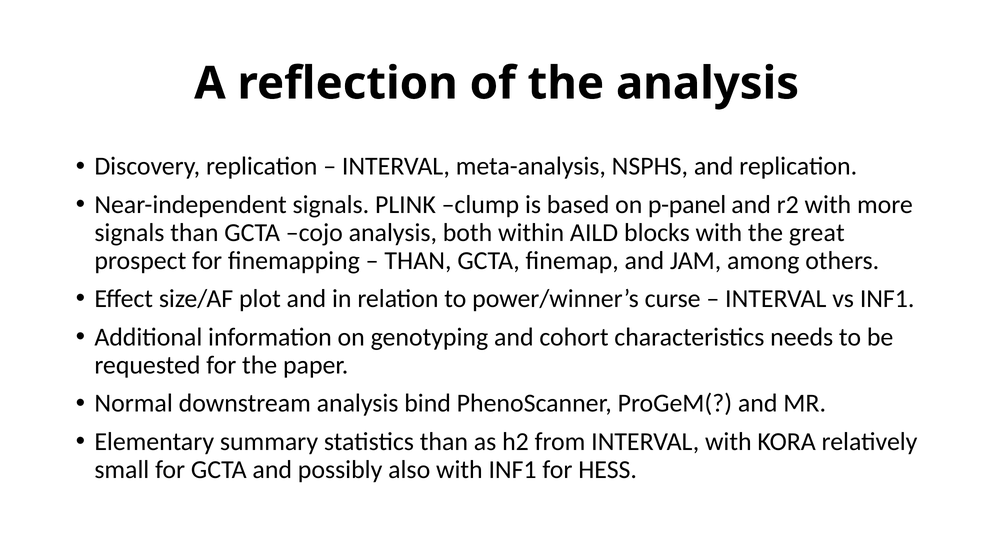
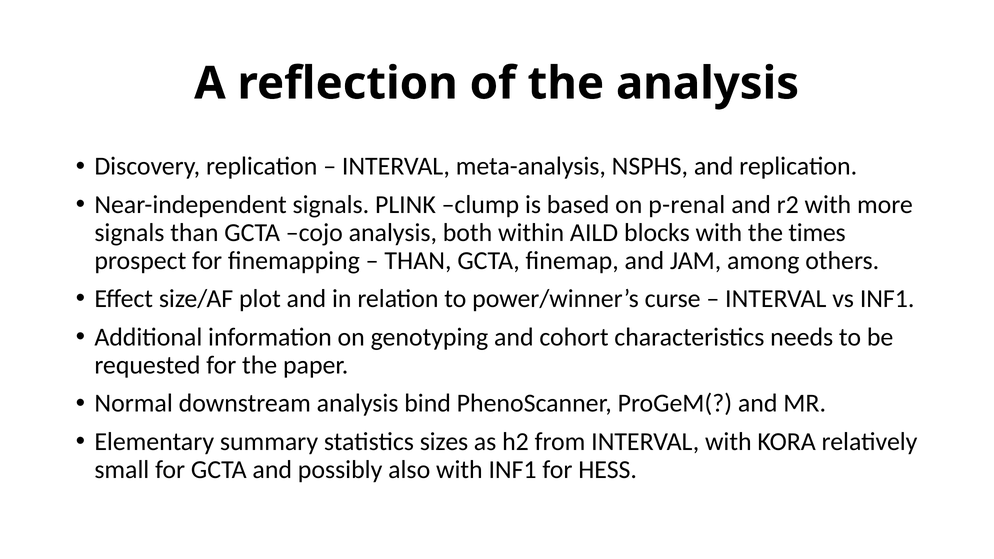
p-panel: p-panel -> p-renal (687, 205)
great: great -> times (817, 233)
statistics than: than -> sizes (444, 442)
